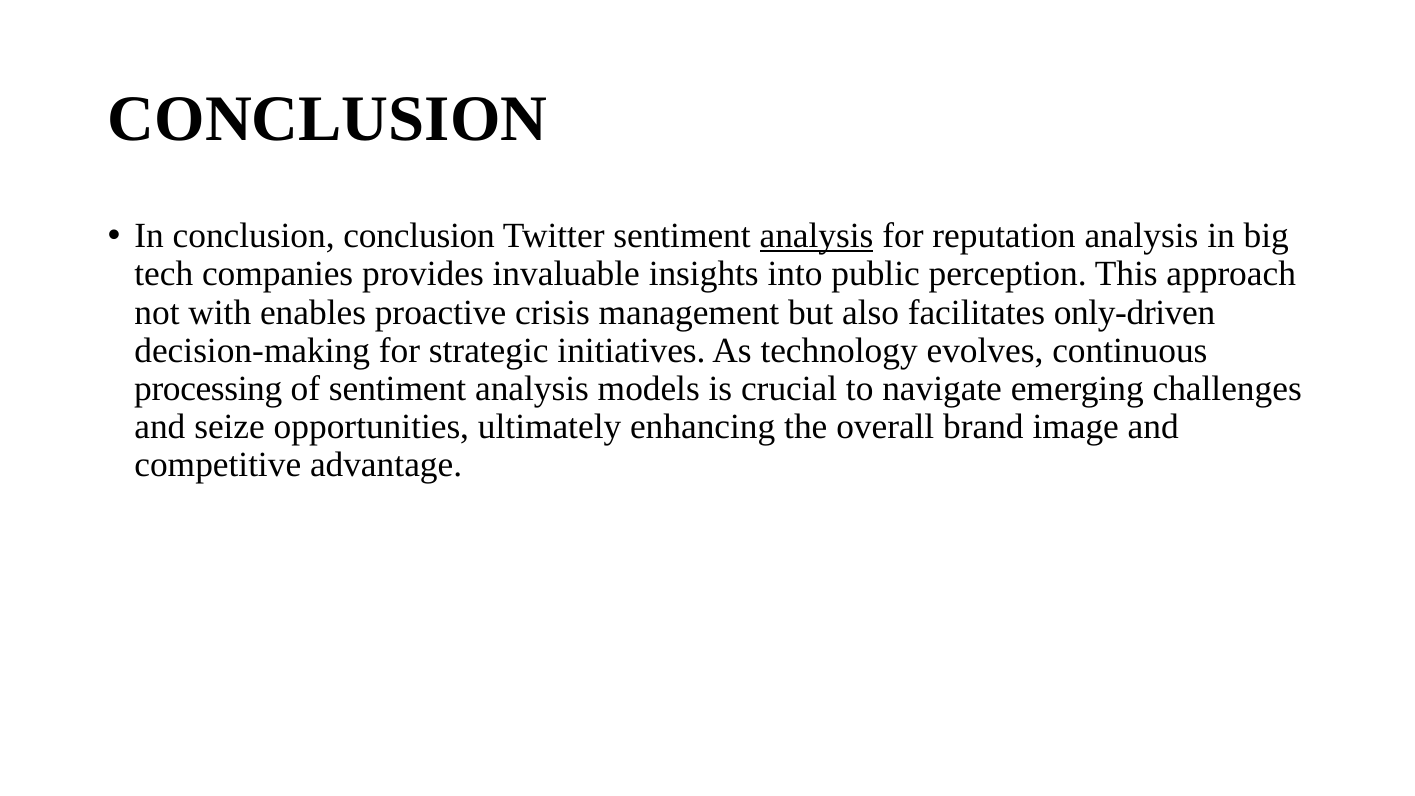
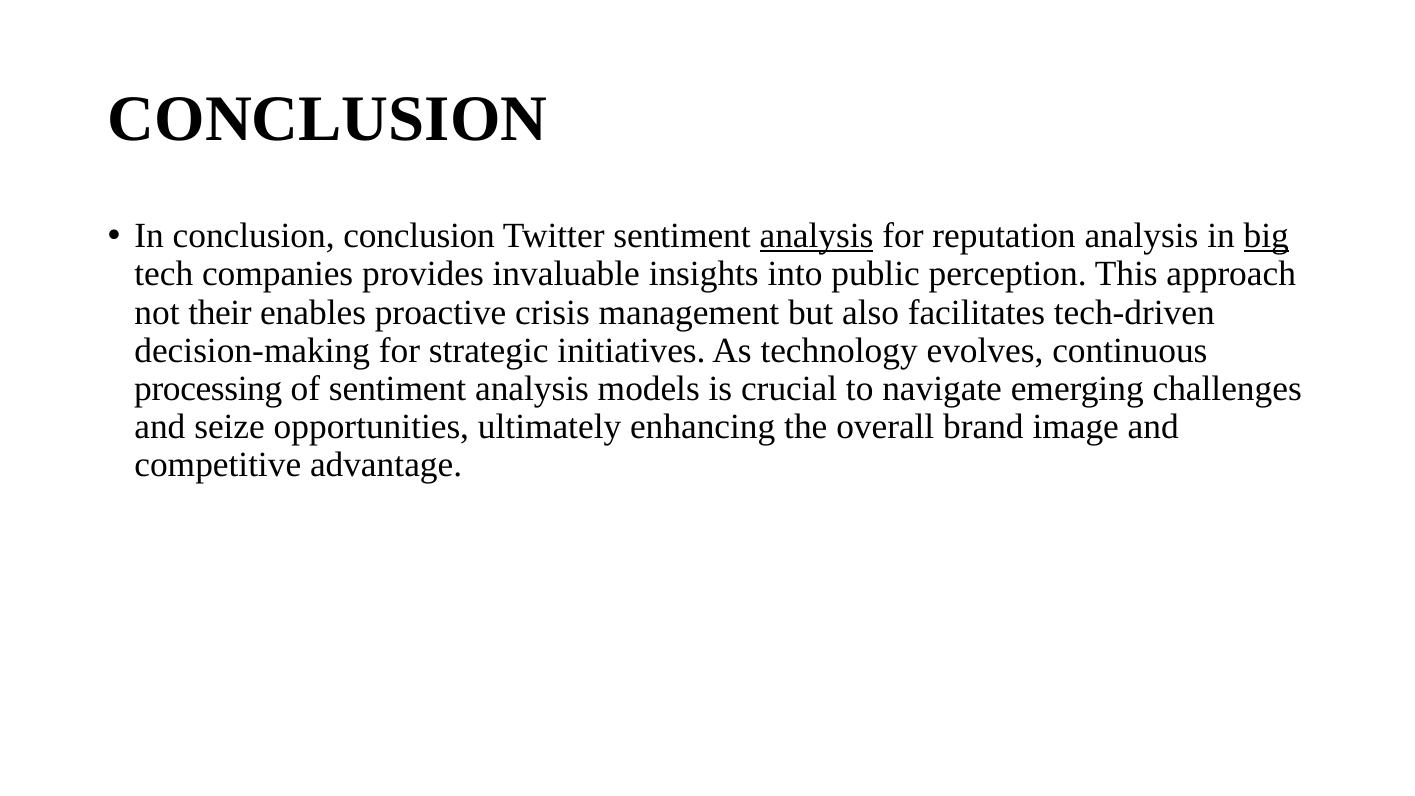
big underline: none -> present (1266, 236)
with: with -> their (220, 312)
only-driven: only-driven -> tech-driven (1134, 312)
